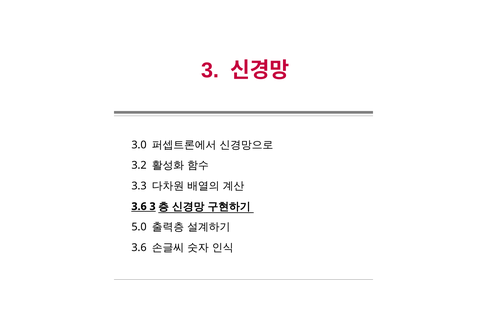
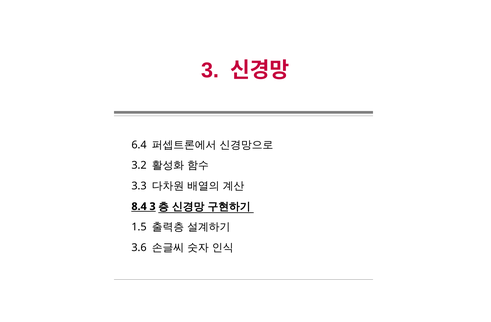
3.0: 3.0 -> 6.4 (139, 145)
3.6: 3.6 -> 8.4 (139, 207)
5.0: 5.0 -> 1.5 (139, 227)
